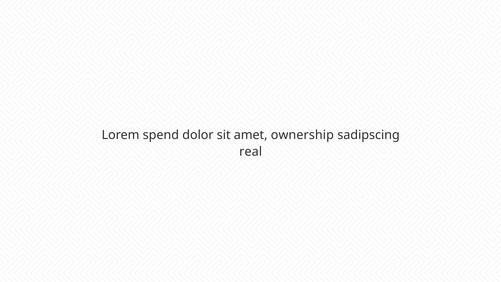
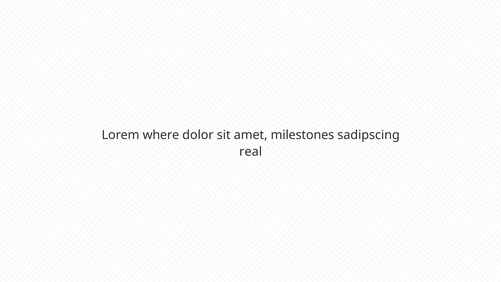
spend: spend -> where (161, 135)
ownership: ownership -> milestones (302, 135)
